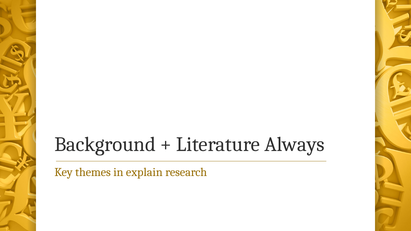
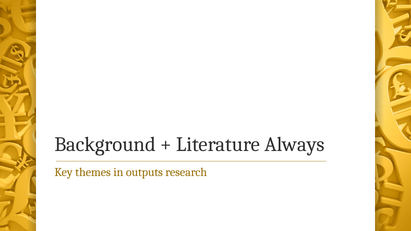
explain: explain -> outputs (144, 172)
